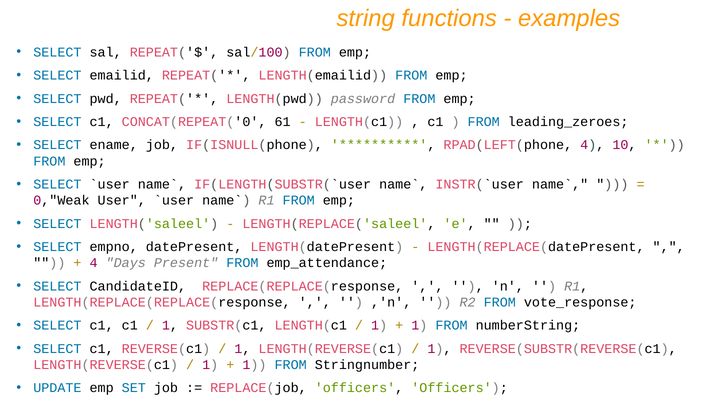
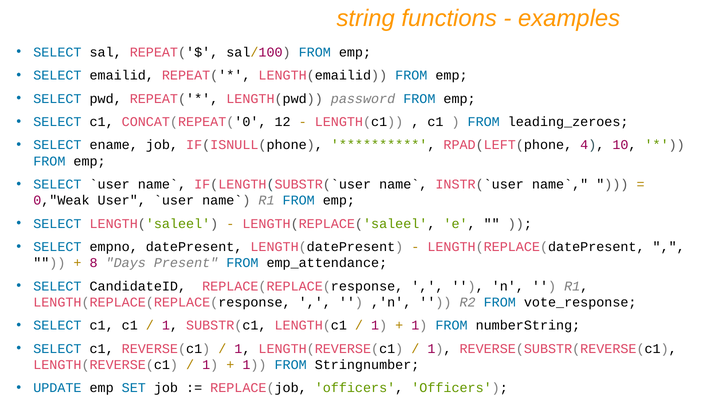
61: 61 -> 12 (283, 122)
4: 4 -> 8 (94, 263)
